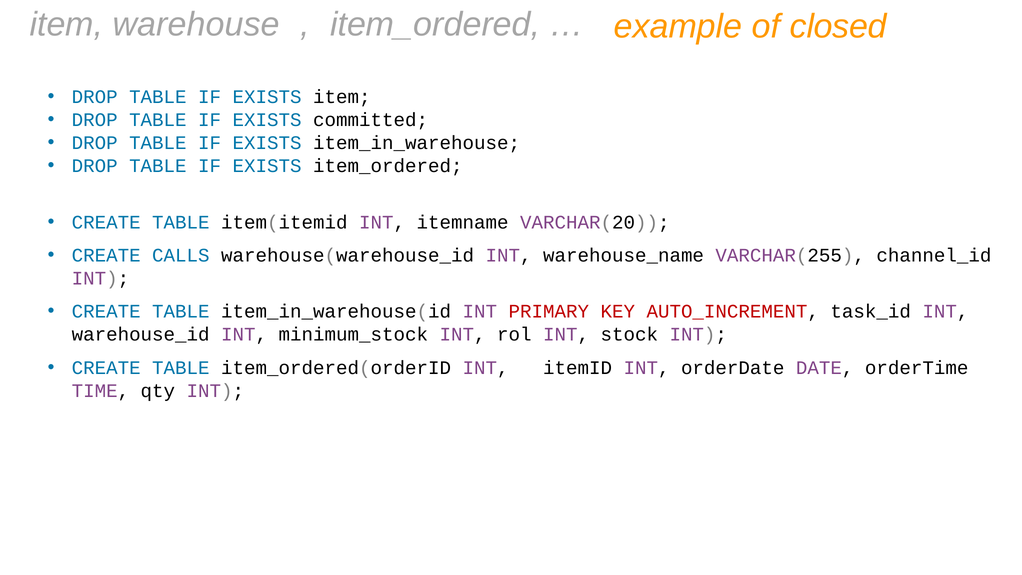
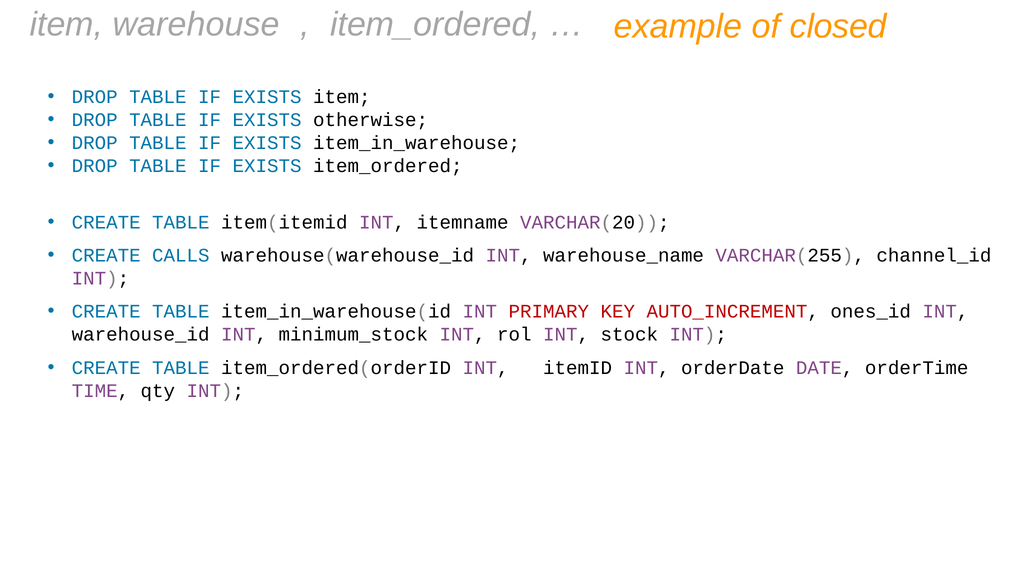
committed: committed -> otherwise (371, 120)
task_id: task_id -> ones_id (871, 312)
